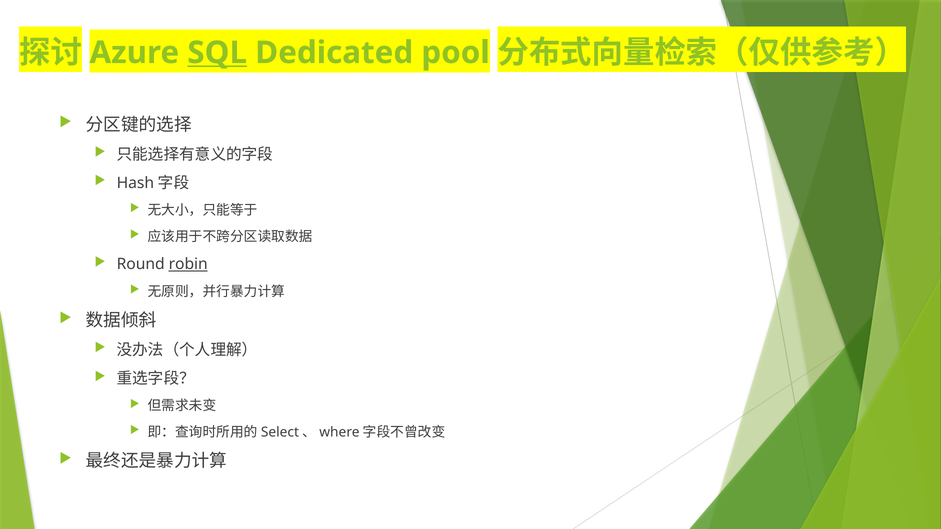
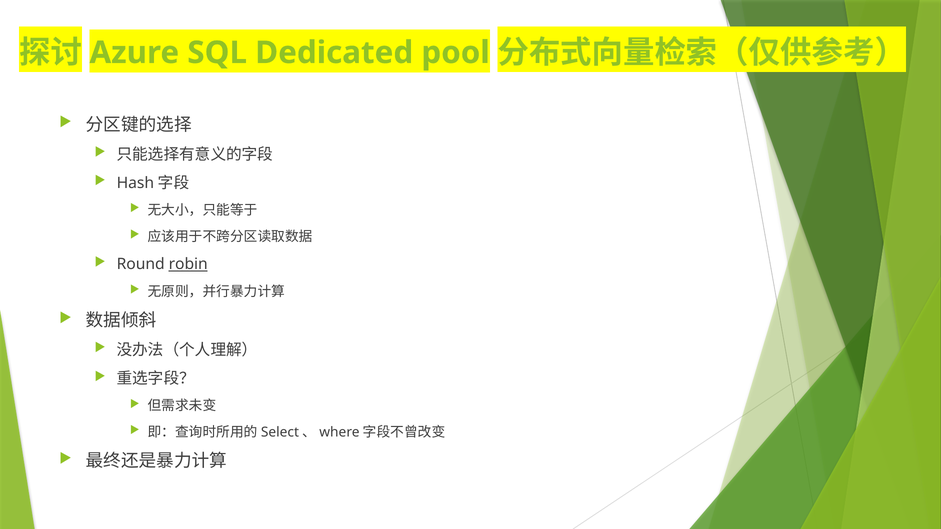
SQL underline: present -> none (217, 53)
